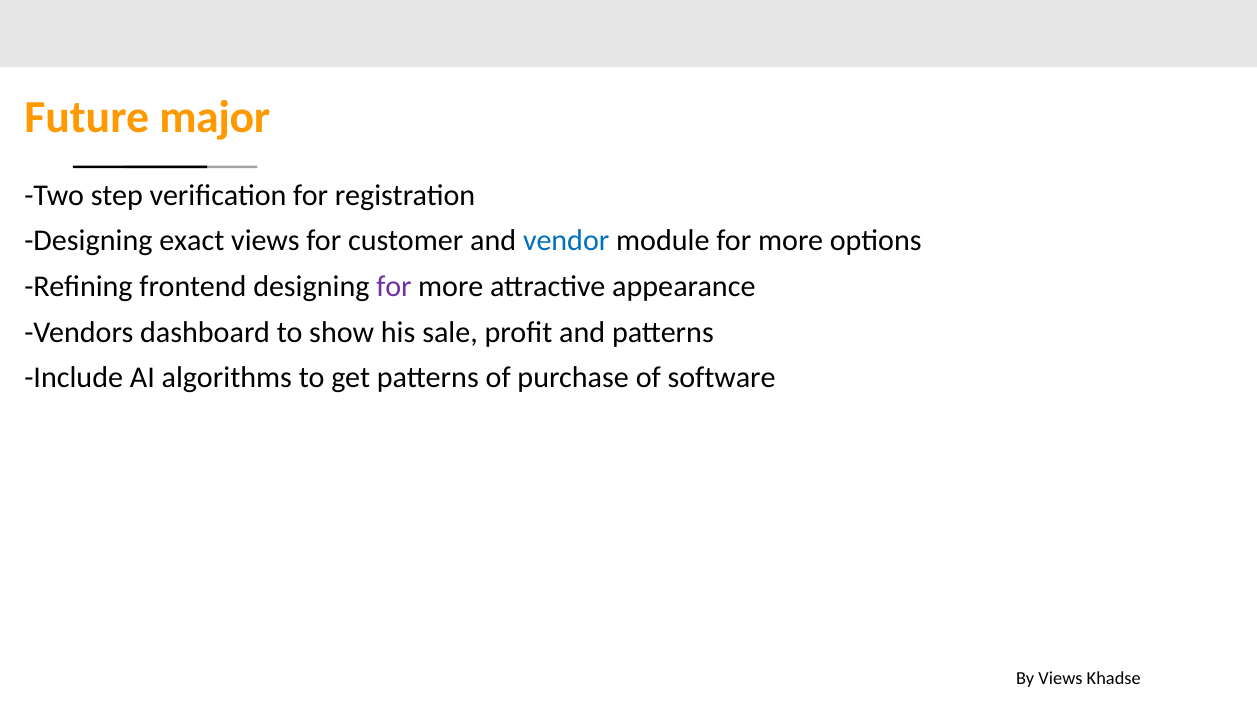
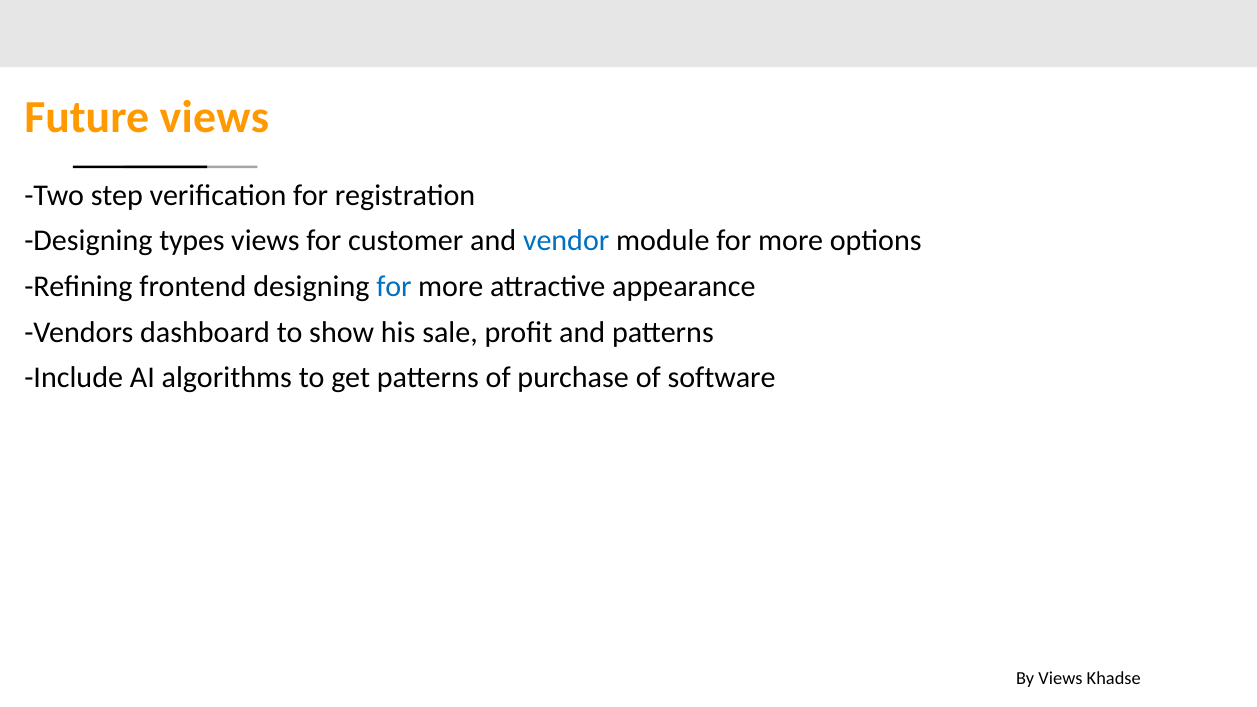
Future major: major -> views (214, 117)
exact: exact -> types (192, 241)
for colour: purple -> blue (394, 287)
